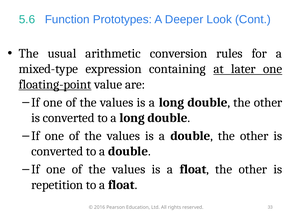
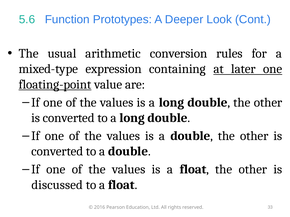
repetition: repetition -> discussed (57, 185)
